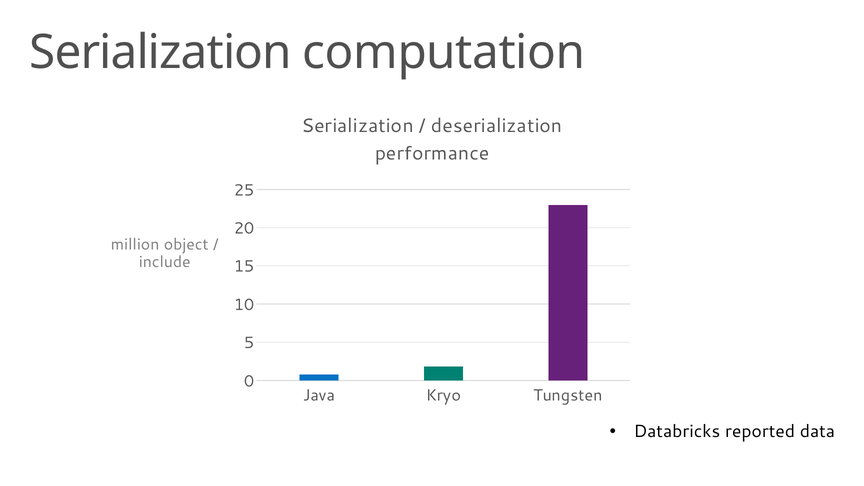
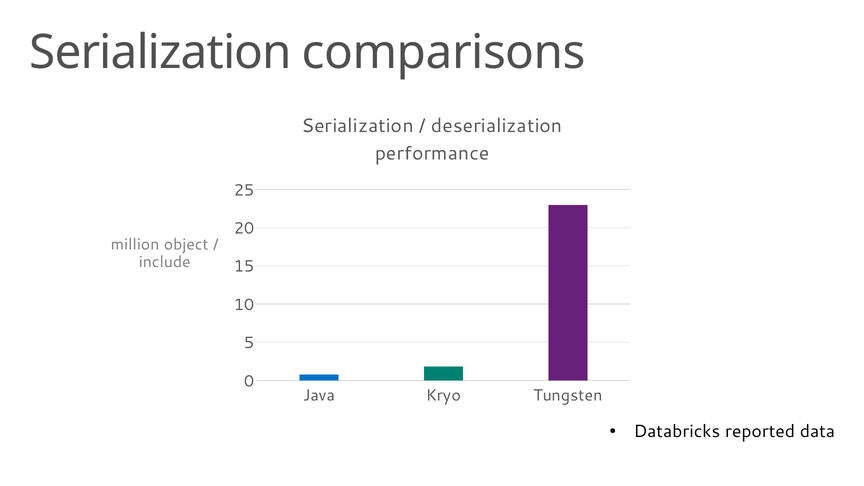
computation: computation -> comparisons (444, 52)
